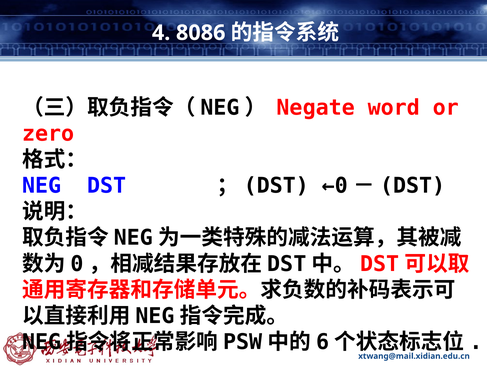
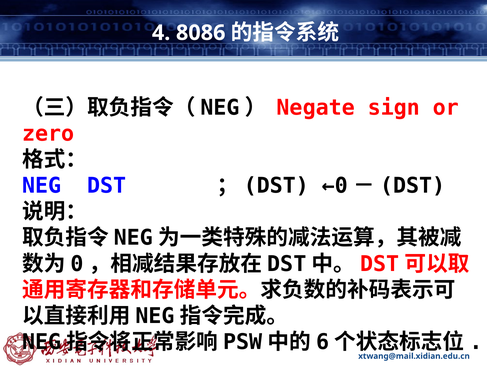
word: word -> sign (394, 107)
